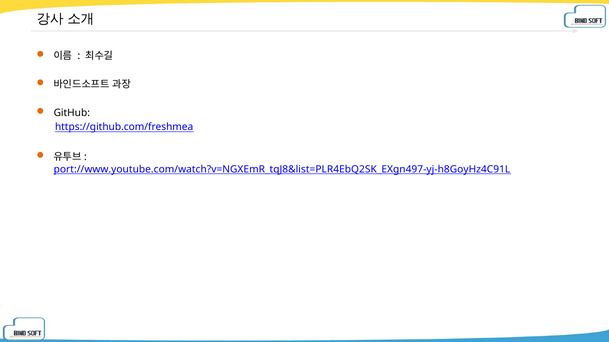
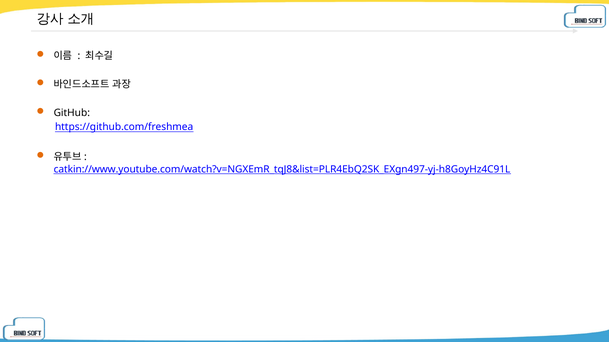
port://www.youtube.com/watch?v=NGXEmR_tqJ8&list=PLR4EbQ2SK_EXgn497-yj-h8GoyHz4C91L: port://www.youtube.com/watch?v=NGXEmR_tqJ8&list=PLR4EbQ2SK_EXgn497-yj-h8GoyHz4C91L -> catkin://www.youtube.com/watch?v=NGXEmR_tqJ8&list=PLR4EbQ2SK_EXgn497-yj-h8GoyHz4C91L (282, 170)
